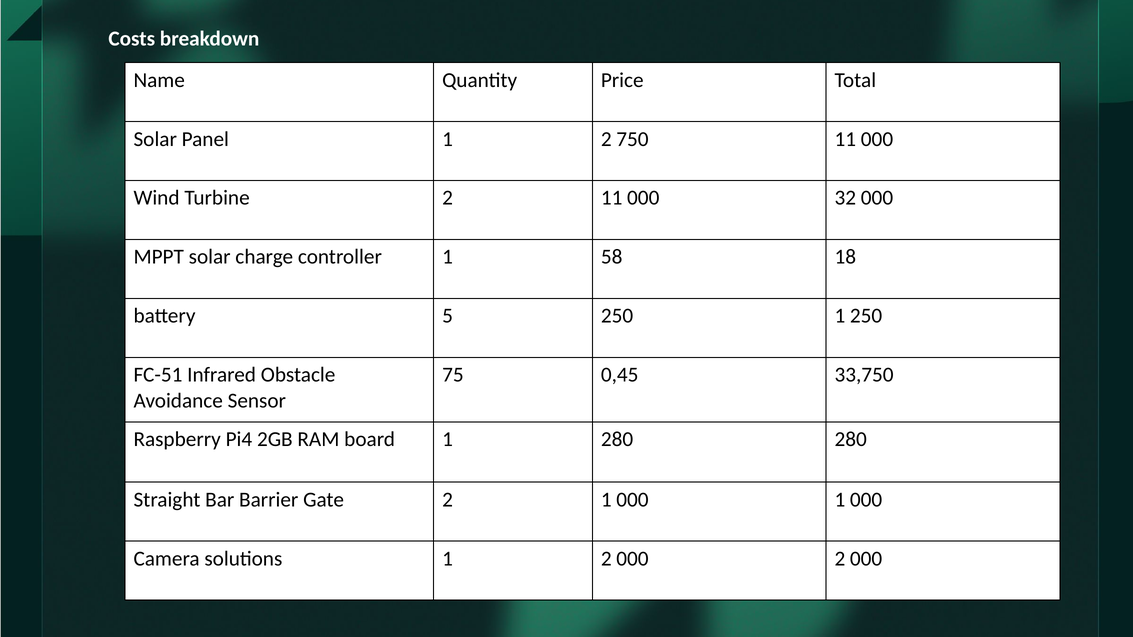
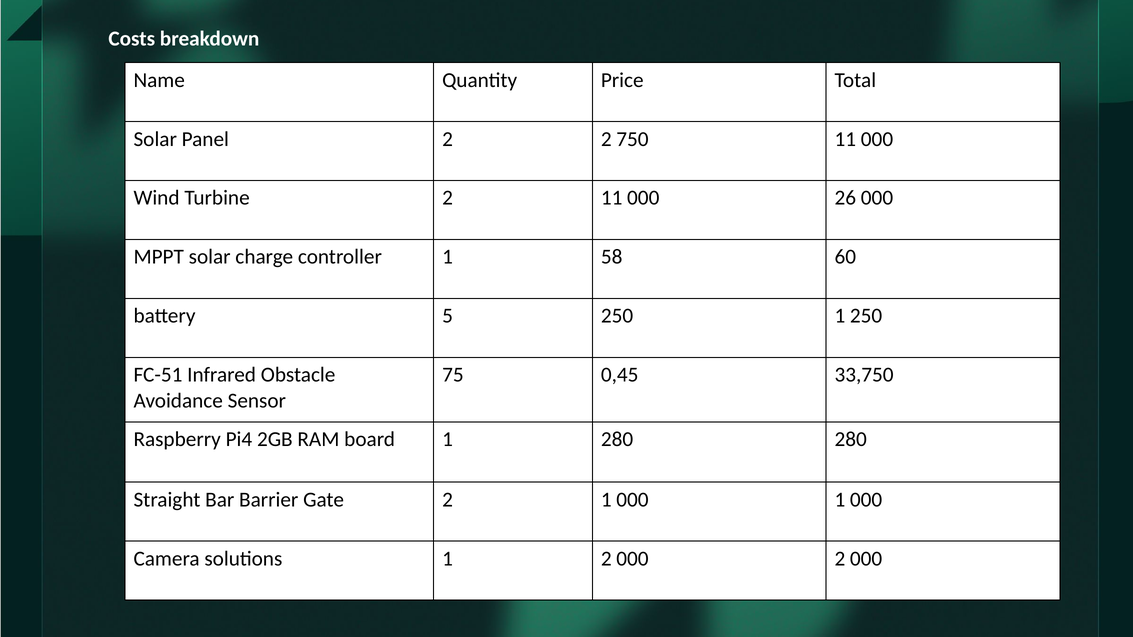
Panel 1: 1 -> 2 (448, 139)
32: 32 -> 26 (845, 198)
18: 18 -> 60 (845, 257)
